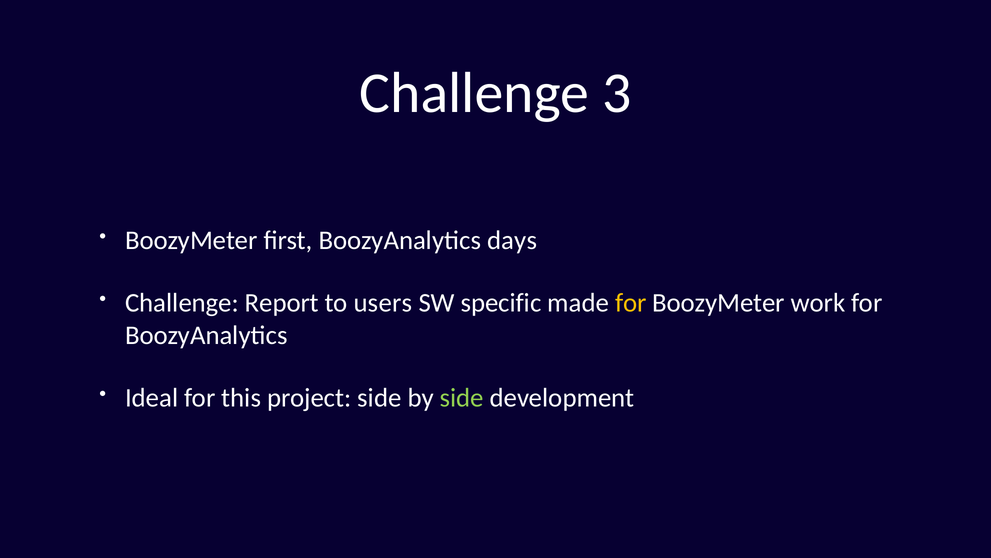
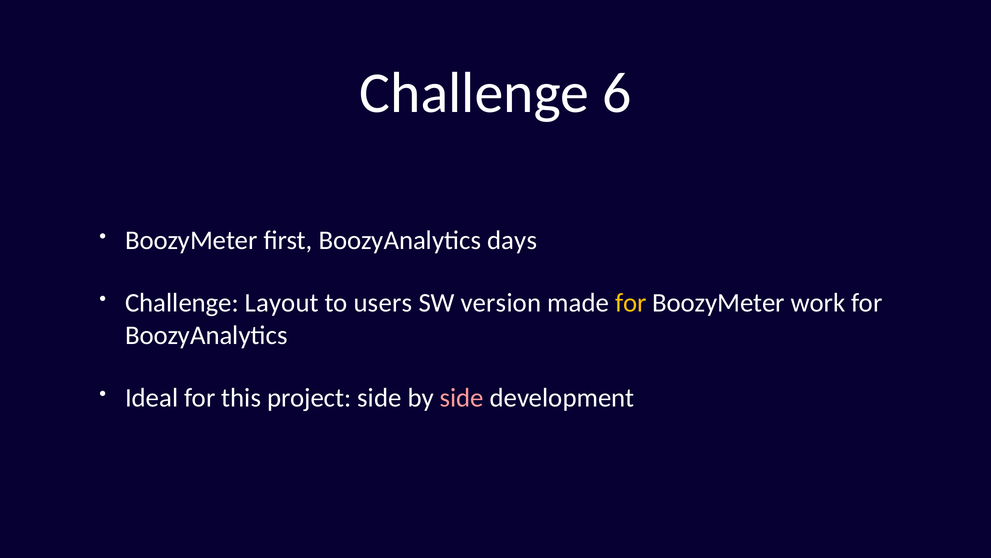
3: 3 -> 6 (617, 93)
Report: Report -> Layout (282, 303)
specific: specific -> version (501, 303)
side colour: light green -> pink (462, 398)
